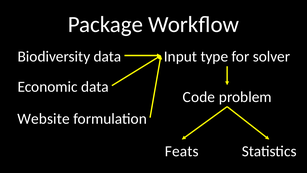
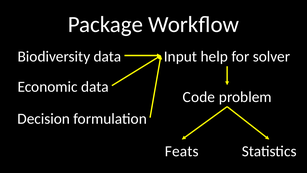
type: type -> help (214, 56)
Website: Website -> Decision (44, 119)
